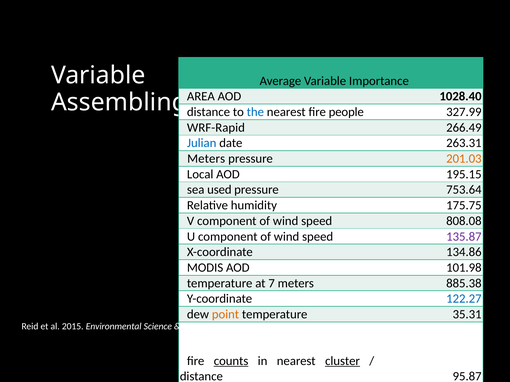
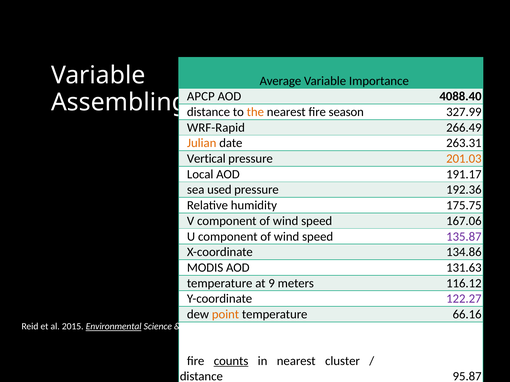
AREA: AREA -> APCP (201, 97)
1028.40: 1028.40 -> 4088.40 (460, 97)
the colour: blue -> orange (255, 112)
people: people -> season (346, 112)
Julian colour: blue -> orange (202, 143)
Meters: Meters -> Vertical (206, 159)
195.15: 195.15 -> 191.17 (464, 174)
753.64: 753.64 -> 192.36 (464, 190)
808.08: 808.08 -> 167.06 (464, 221)
101.98: 101.98 -> 131.63 (464, 268)
7: 7 -> 9 (272, 284)
885.38: 885.38 -> 116.12 (464, 284)
122.27 colour: blue -> purple (464, 299)
35.31: 35.31 -> 66.16 (467, 315)
Environmental underline: none -> present (114, 327)
cluster underline: present -> none (343, 361)
